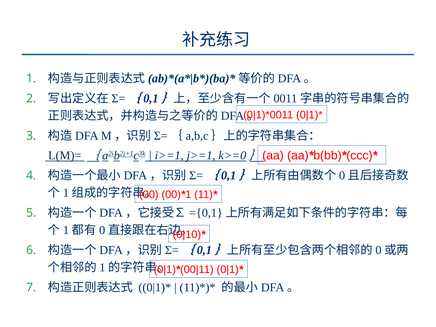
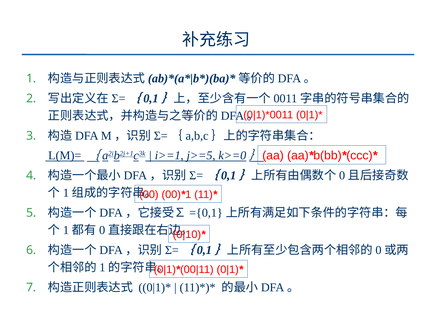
j>=1: j>=1 -> j>=5 (201, 156)
